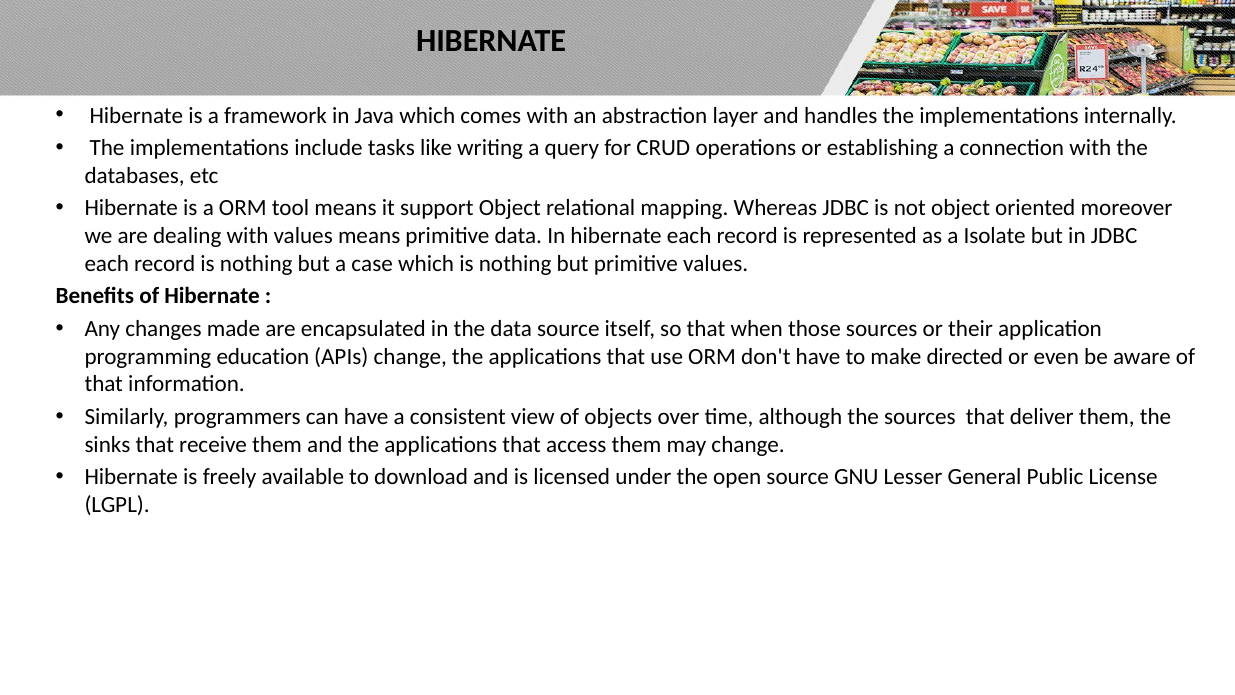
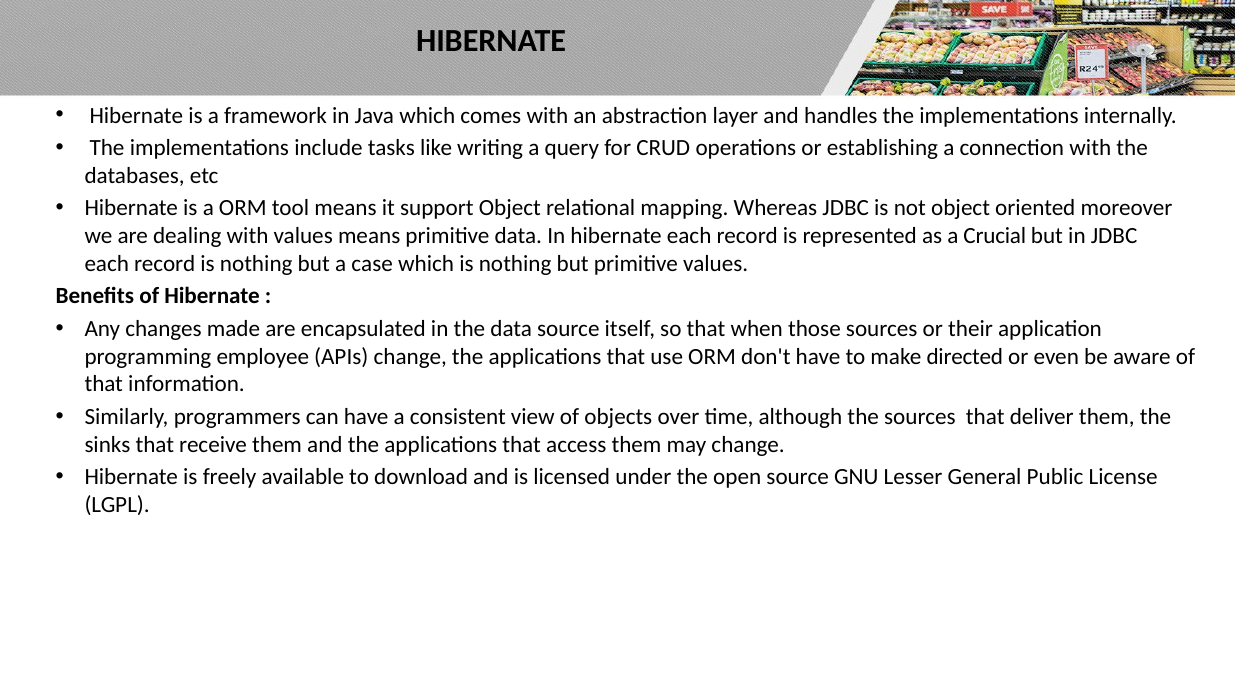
Isolate: Isolate -> Crucial (995, 236)
education: education -> employee (263, 356)
